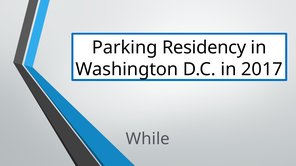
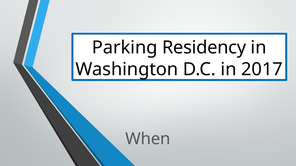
While: While -> When (148, 139)
